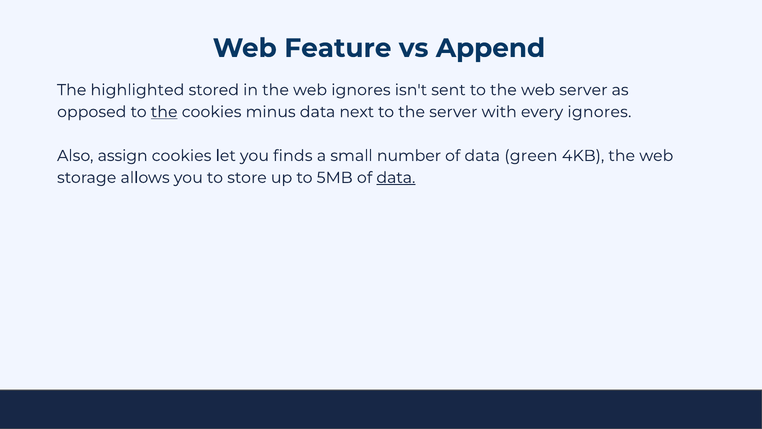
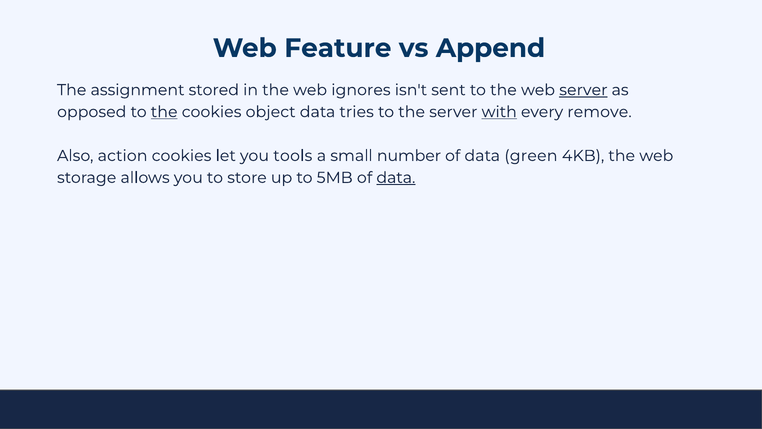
highlighted: highlighted -> assignment (138, 90)
server underline: none -> present (583, 90)
minus: minus -> object (271, 112)
next: next -> tries (357, 112)
with underline: none -> present (499, 112)
every ignores: ignores -> remove (599, 112)
assign: assign -> action (123, 156)
finds: finds -> tools (293, 156)
